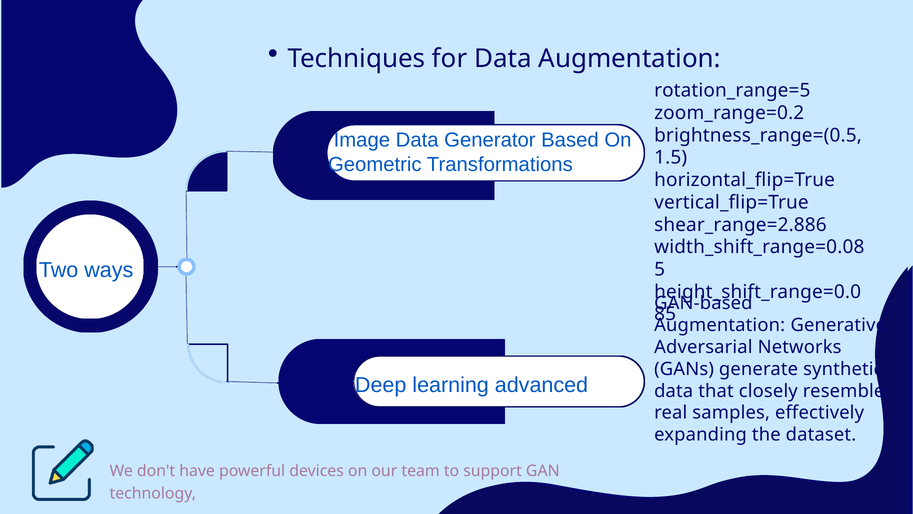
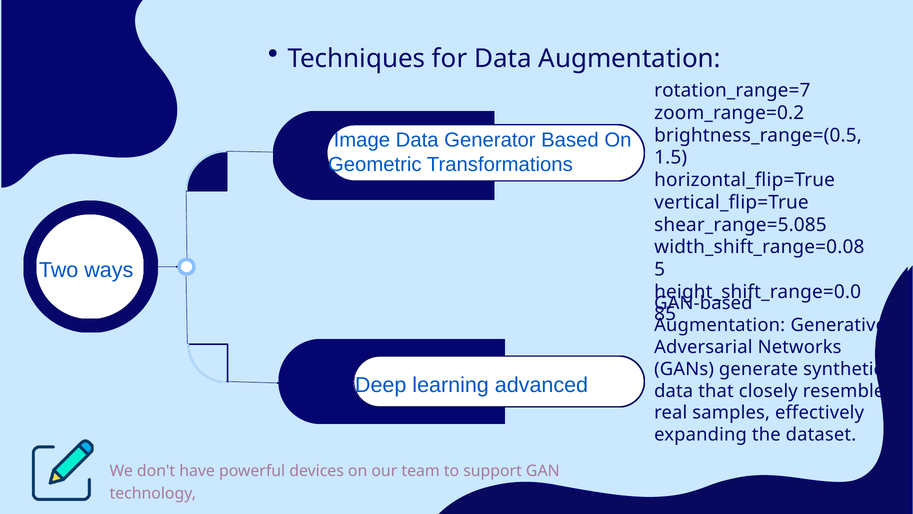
rotation_range=5: rotation_range=5 -> rotation_range=7 (732, 91)
shear_range=2.886: shear_range=2.886 -> shear_range=5.085 (740, 225)
